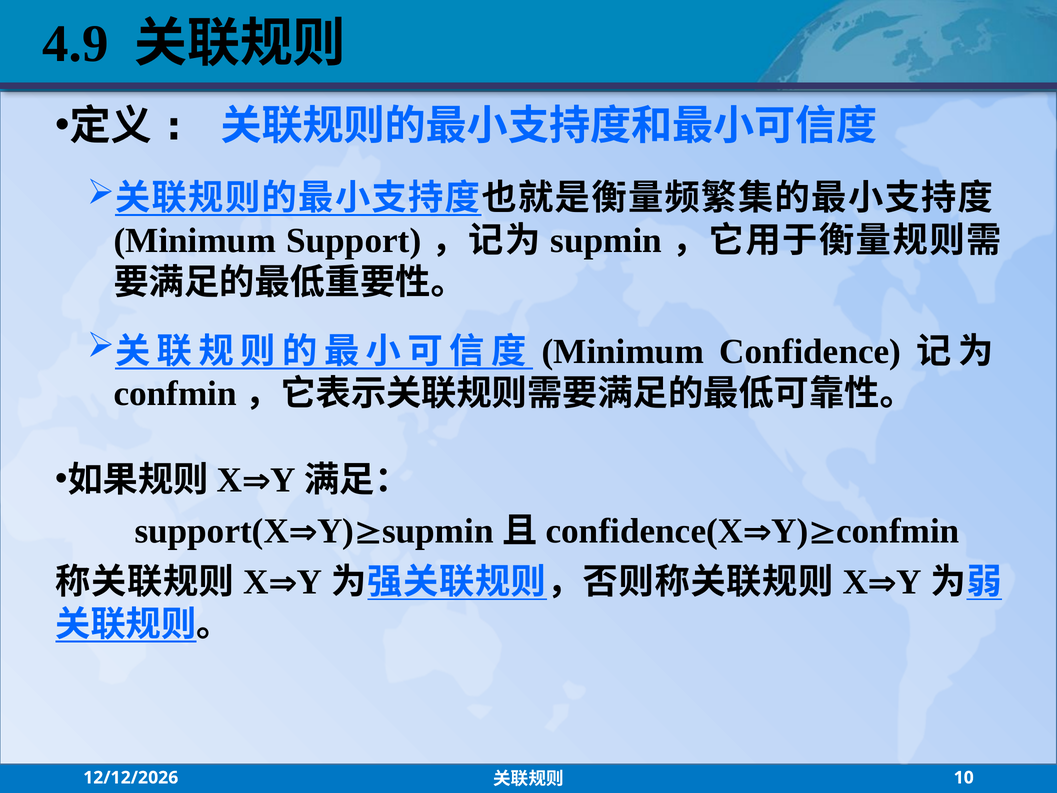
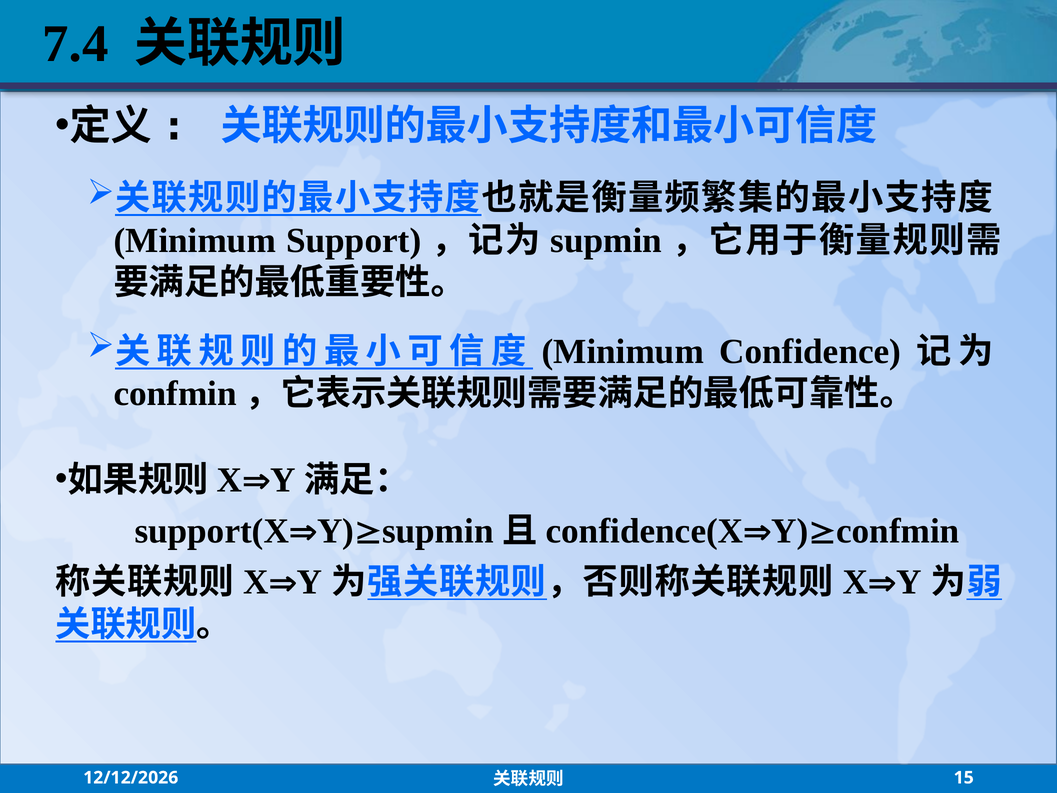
4.9: 4.9 -> 7.4 (75, 44)
10: 10 -> 15 (964, 777)
